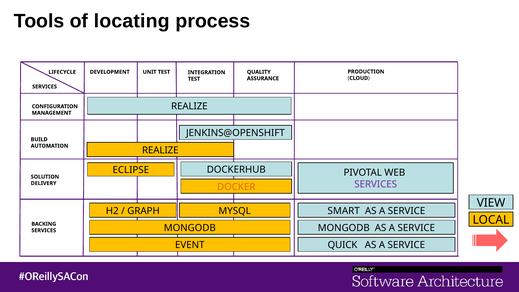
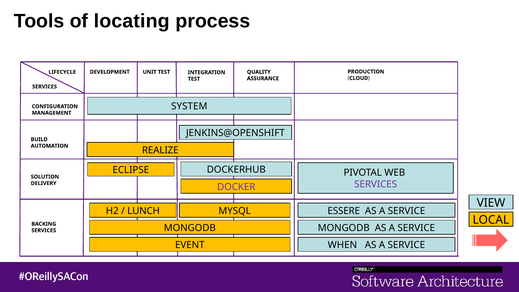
REALIZE: REALIZE -> SYSTEM (189, 106)
DOCKER colour: orange -> purple (236, 187)
GRAPH: GRAPH -> LUNCH (144, 211)
SMART: SMART -> ESSERE (344, 211)
QUICK: QUICK -> WHEN (342, 245)
